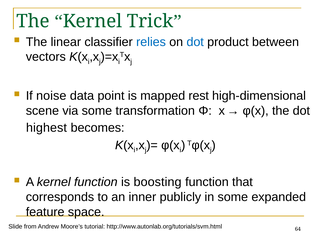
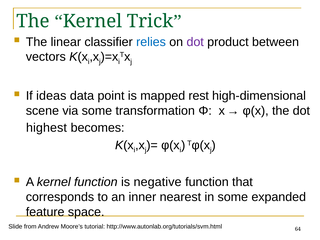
dot colour: blue -> purple (195, 42)
noise: noise -> ideas (51, 96)
boosting: boosting -> negative (158, 182)
publicly: publicly -> nearest (180, 197)
